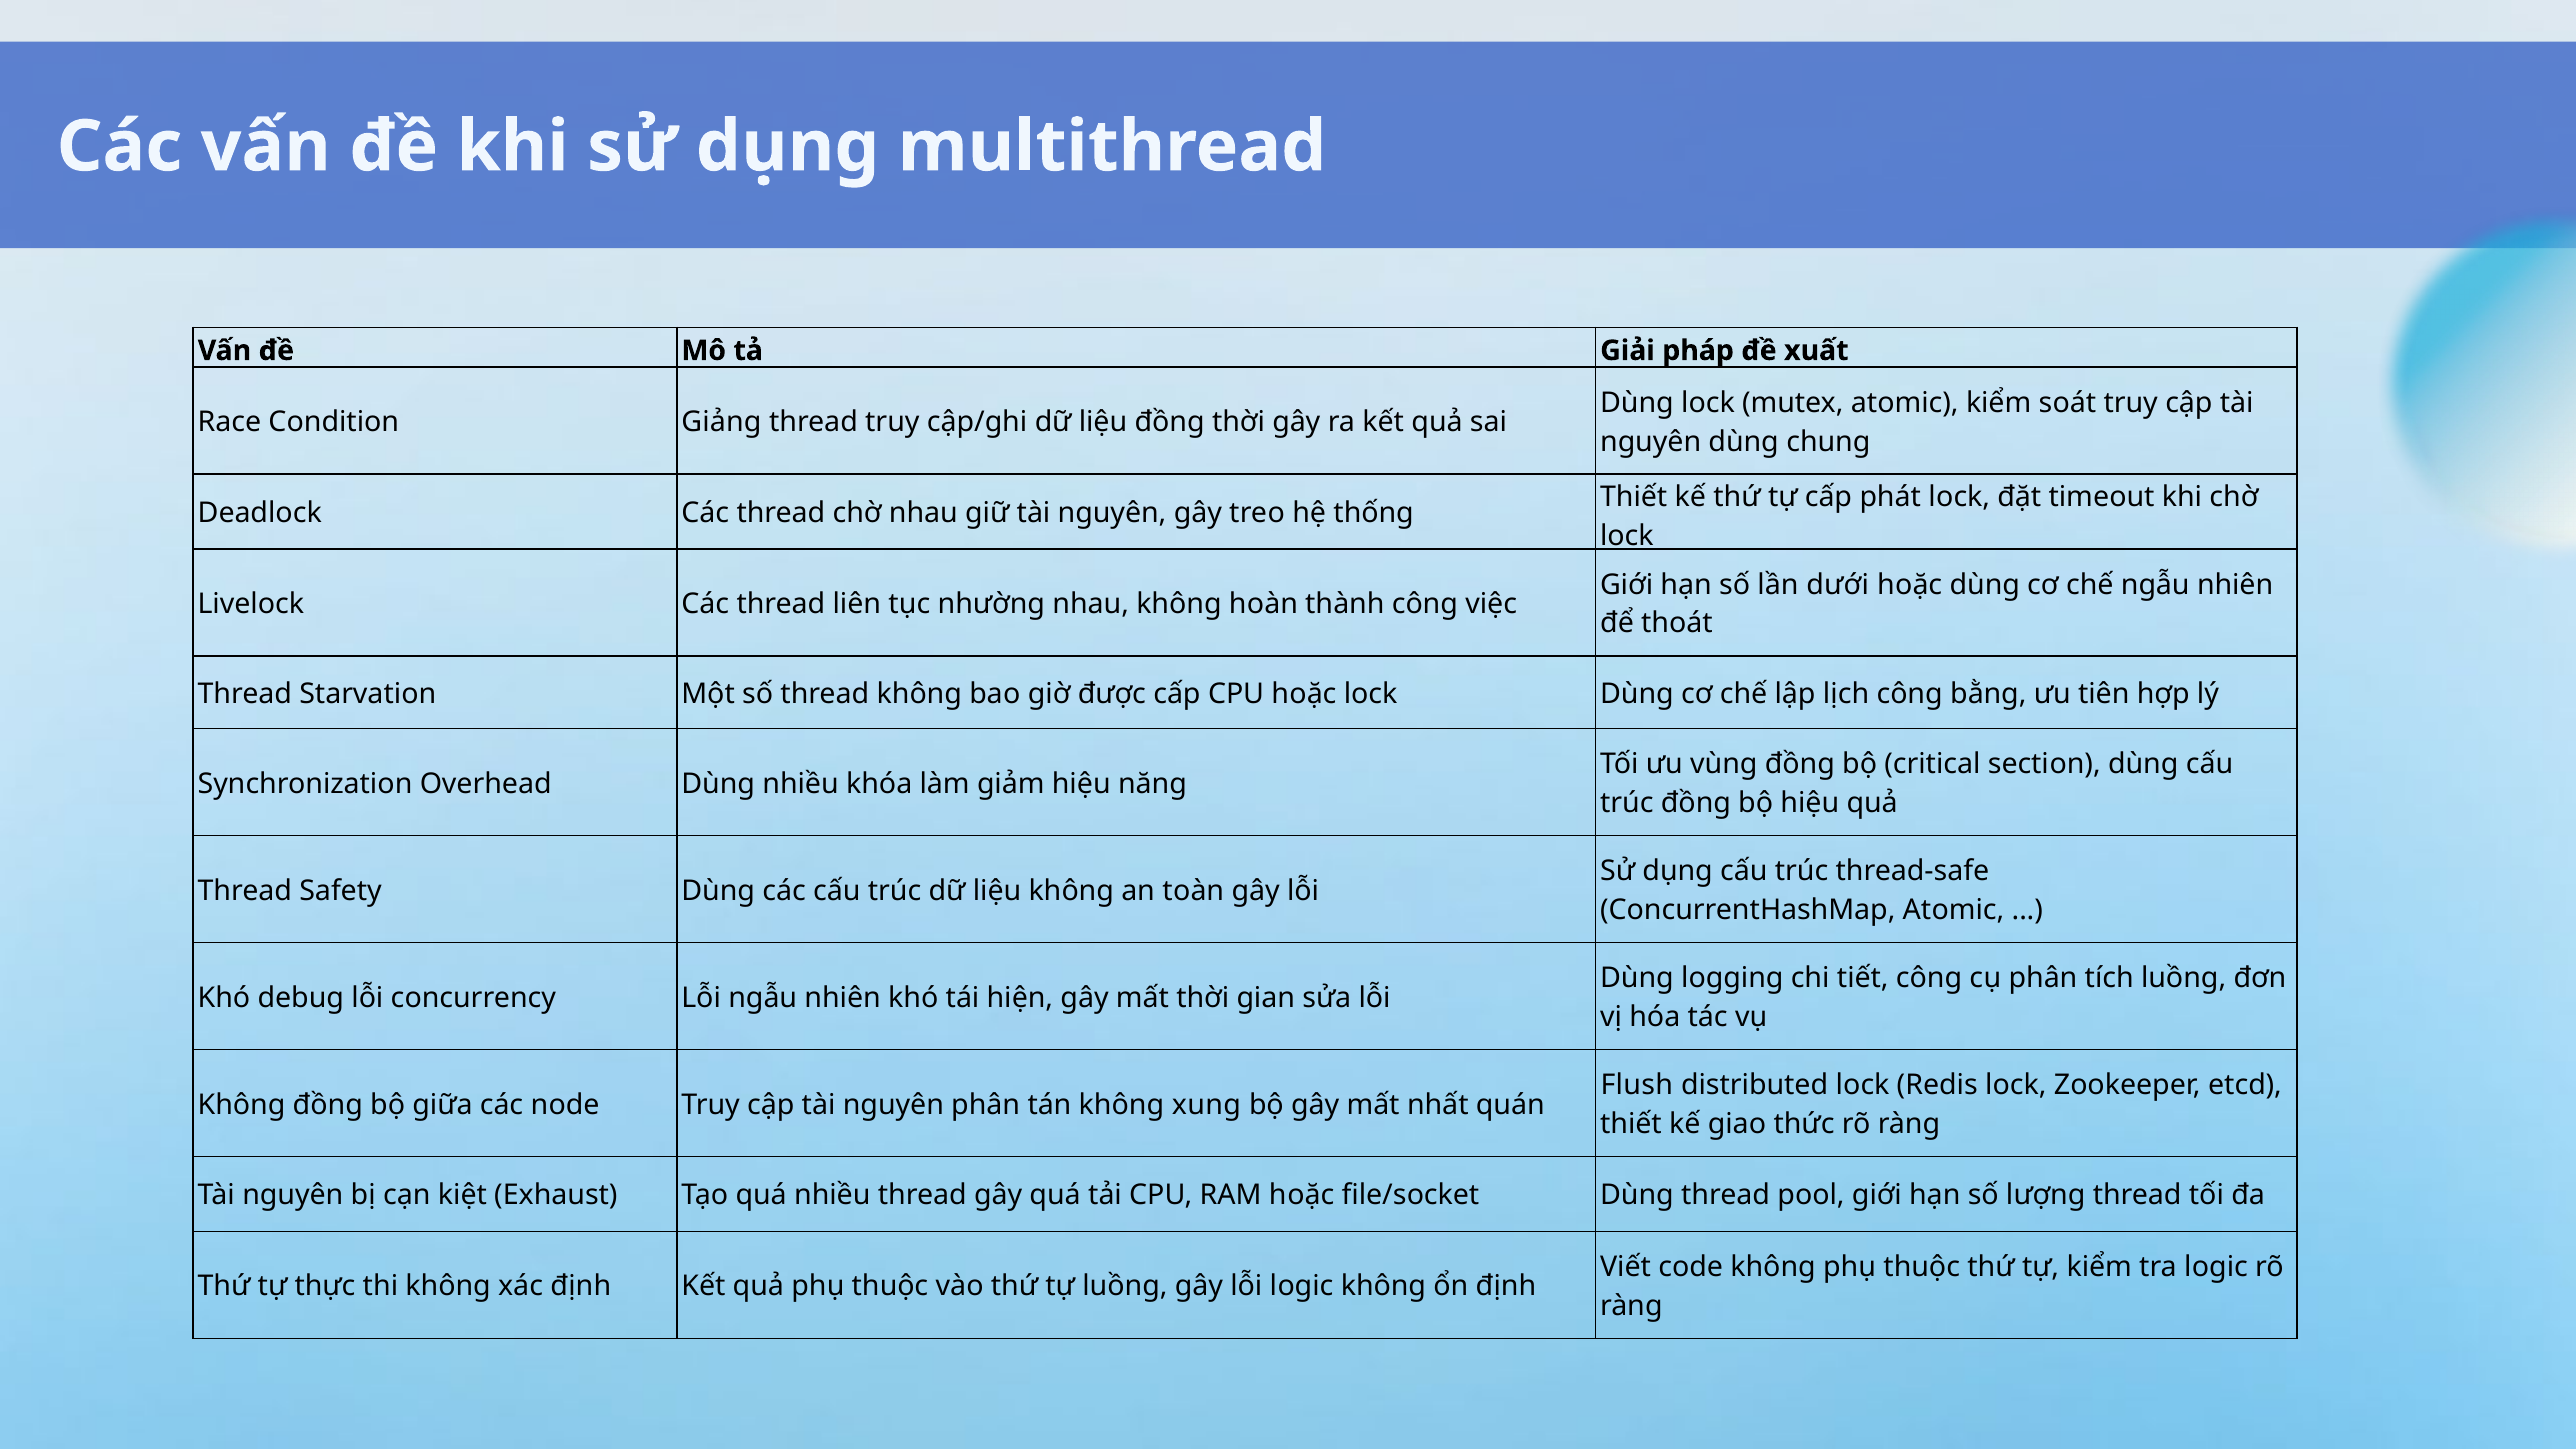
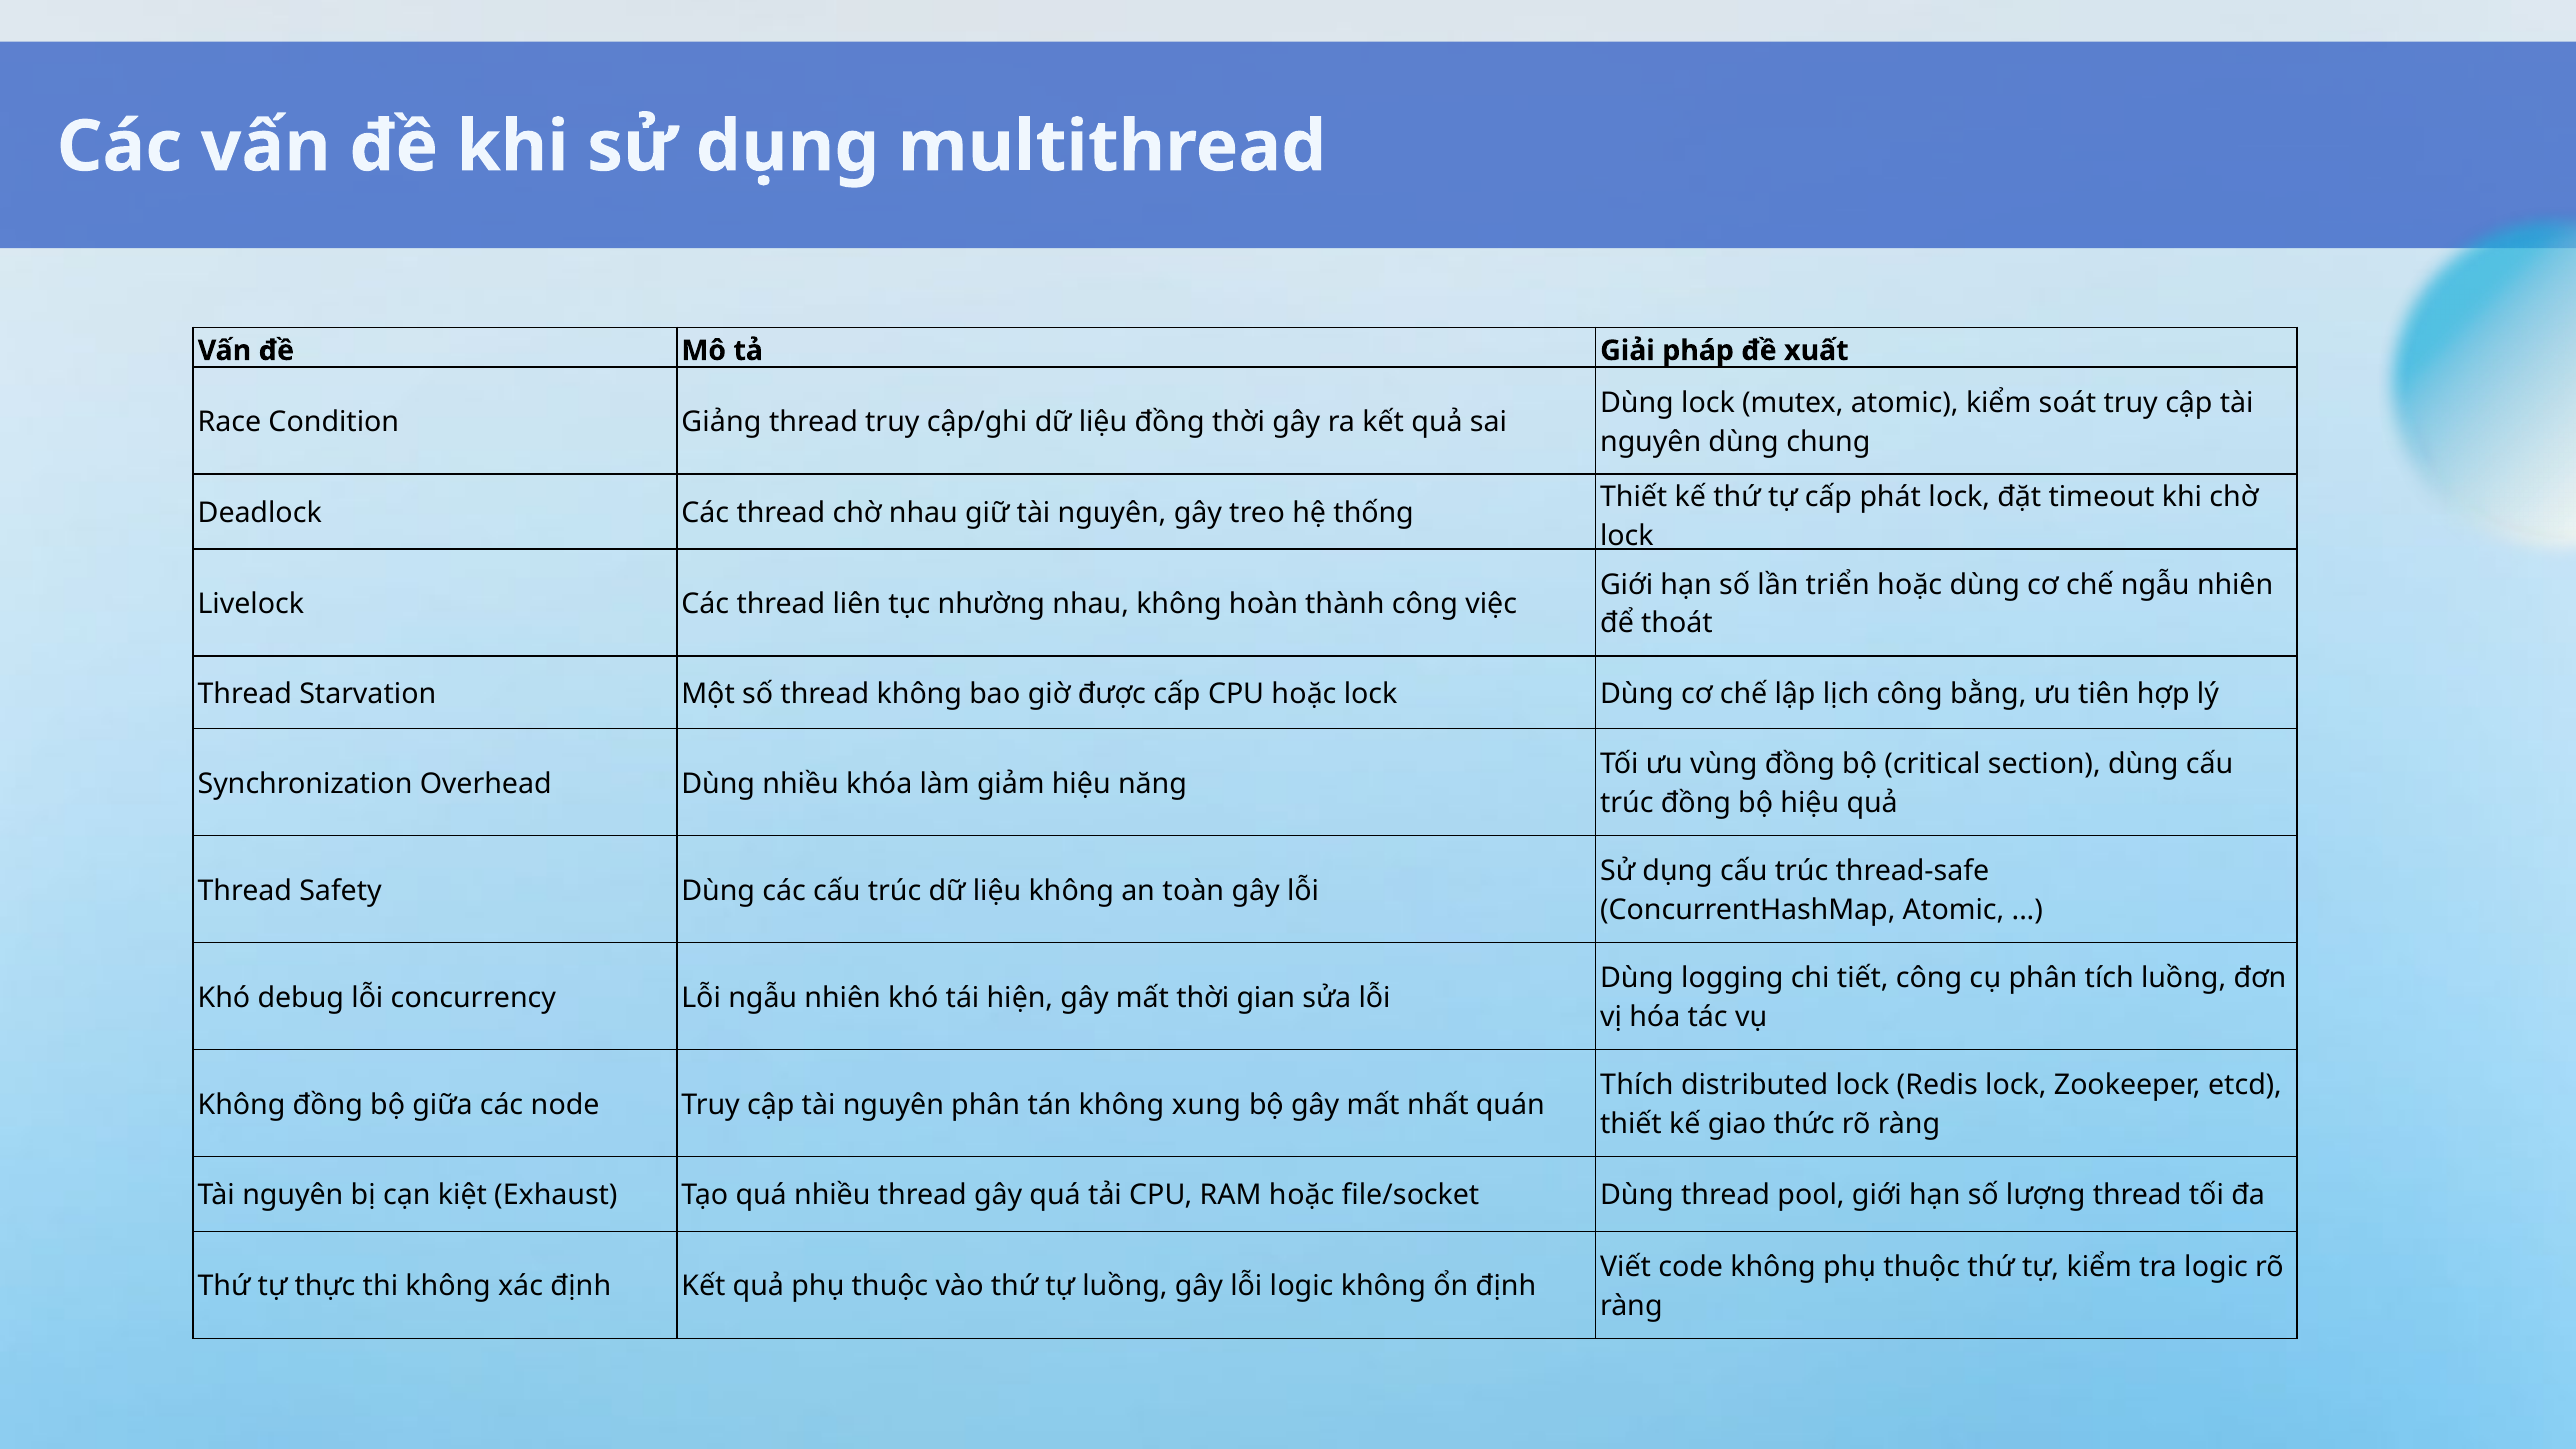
dưới: dưới -> triển (1838, 585)
Flush: Flush -> Thích (1637, 1085)
